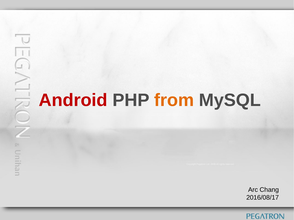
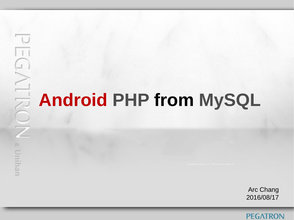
from colour: orange -> black (174, 100)
